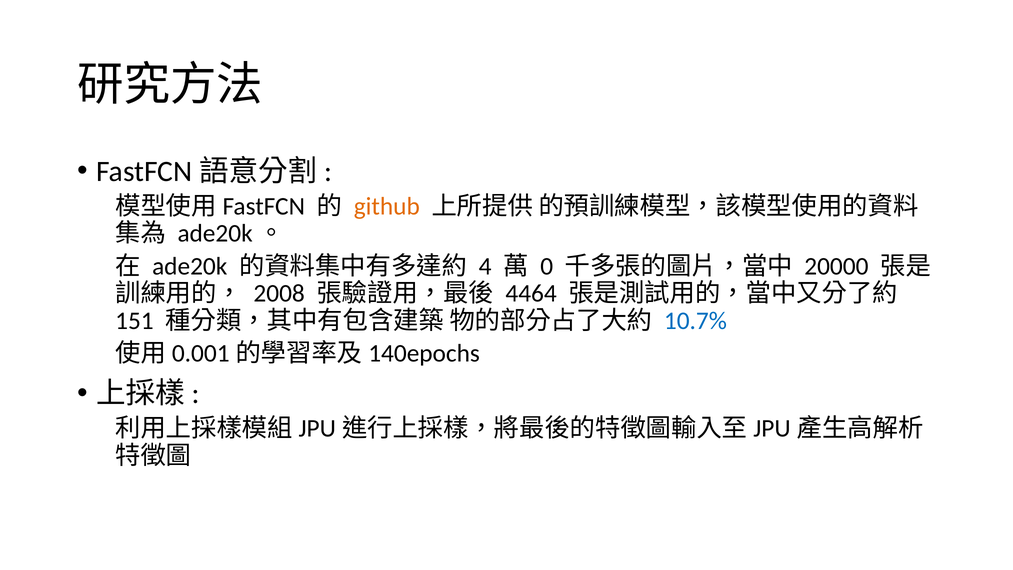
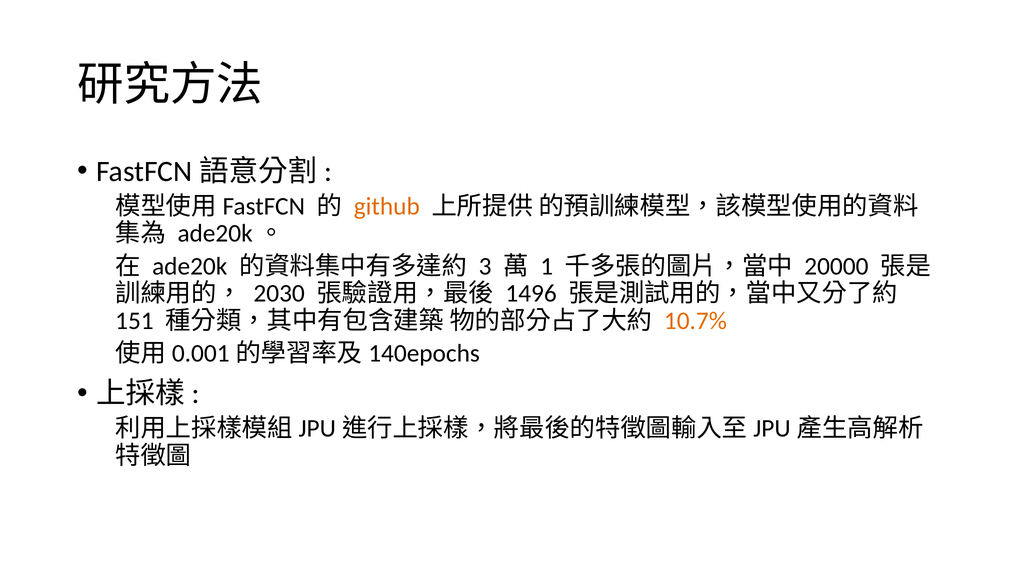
4: 4 -> 3 (485, 266)
0: 0 -> 1 (547, 266)
2008: 2008 -> 2030 (279, 293)
4464: 4464 -> 1496 (531, 293)
10.7% colour: blue -> orange (695, 321)
